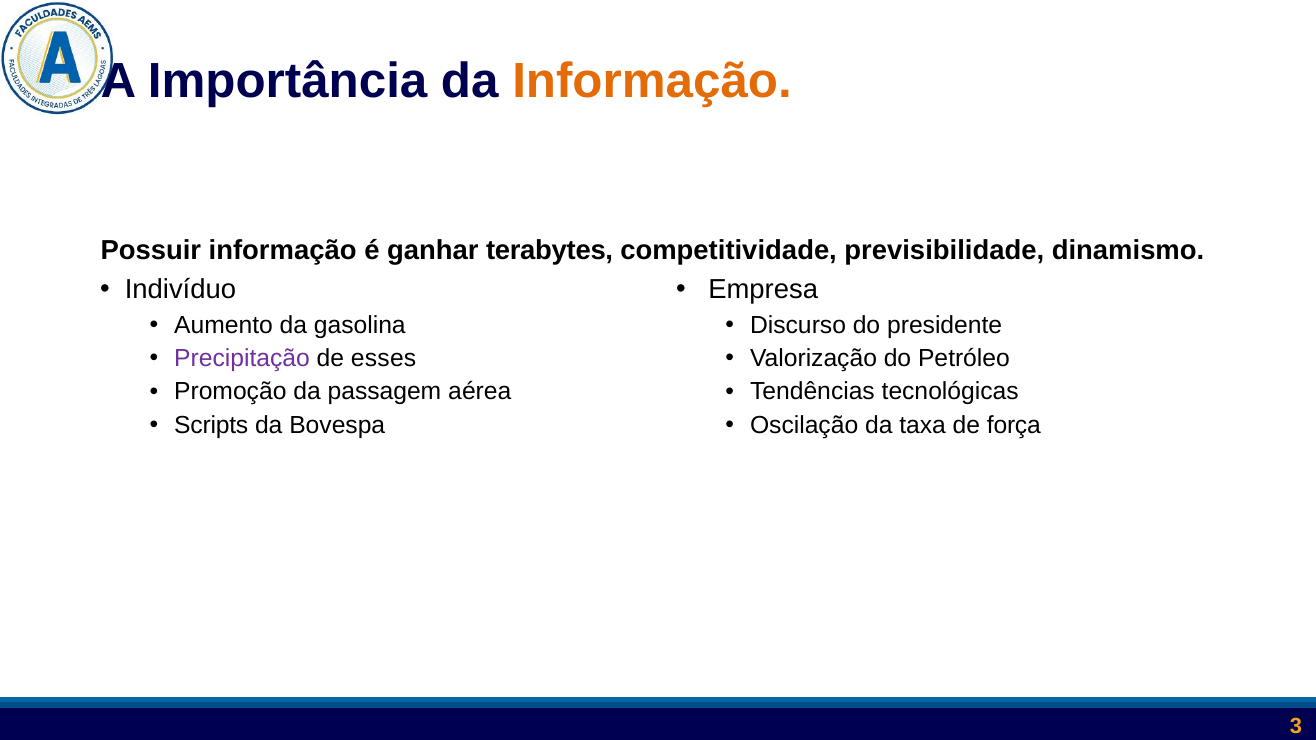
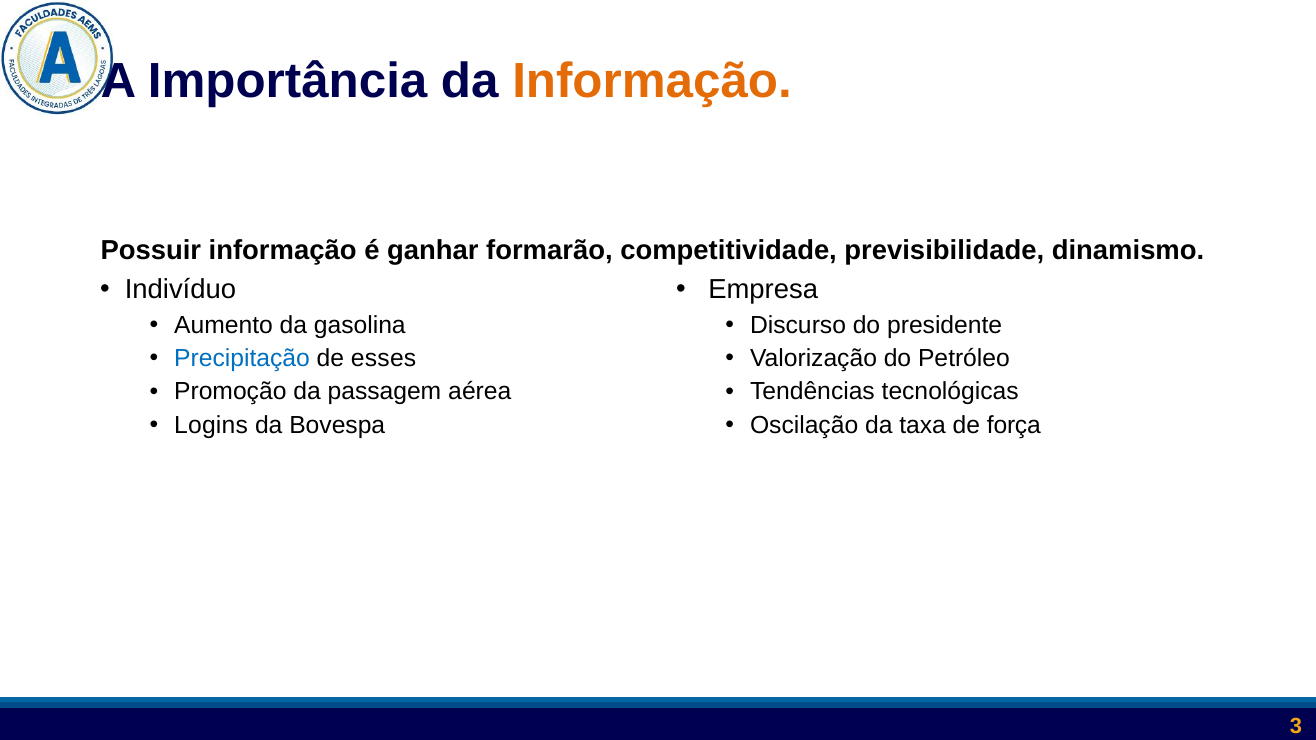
terabytes: terabytes -> formarão (549, 250)
Precipitação colour: purple -> blue (242, 358)
Scripts: Scripts -> Logins (211, 425)
